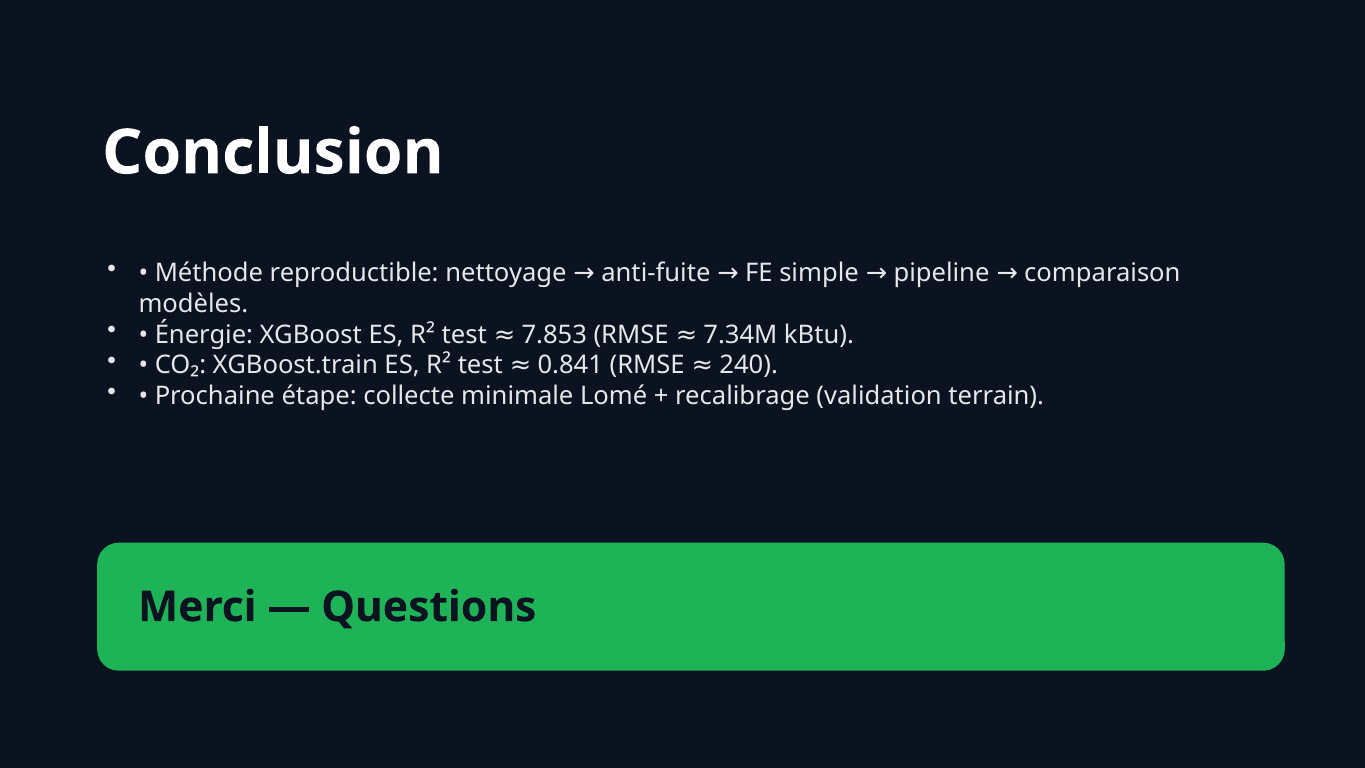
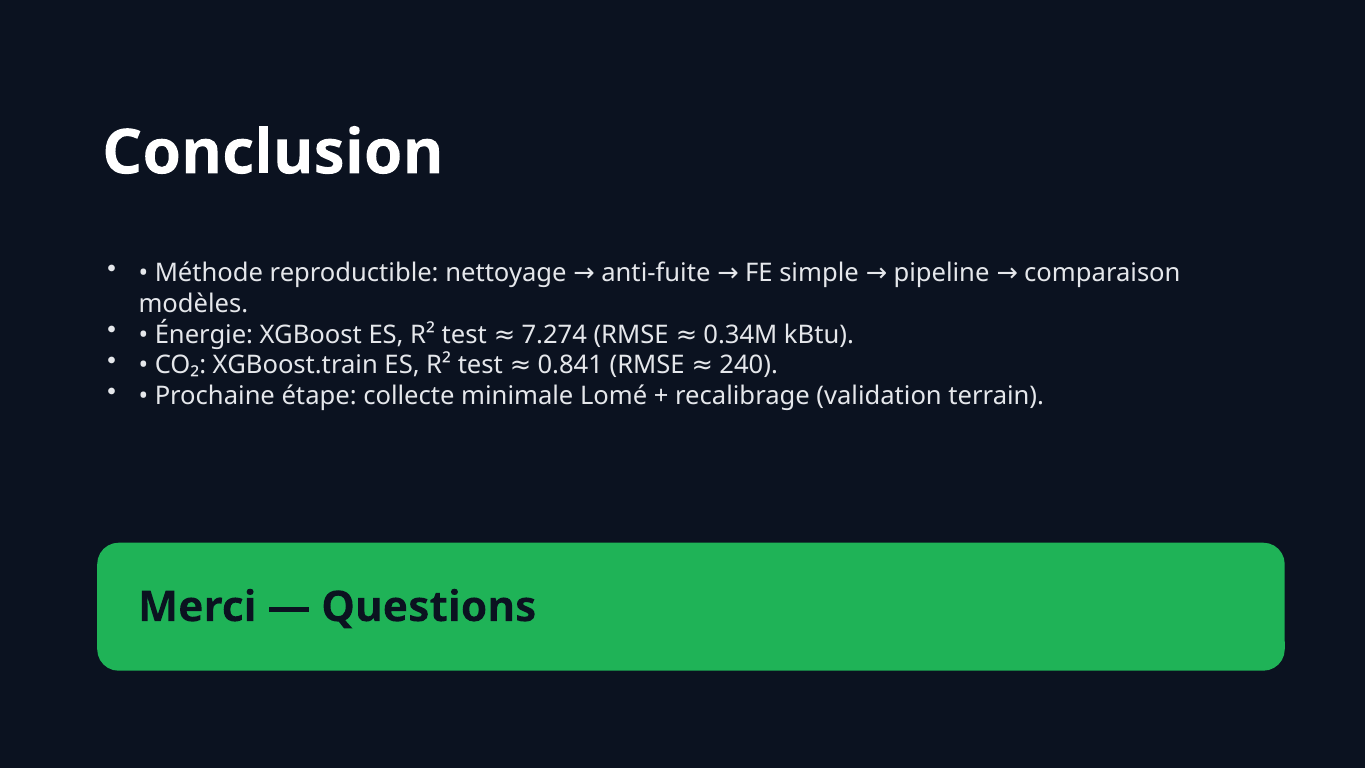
7.853: 7.853 -> 7.274 (554, 334)
7.34M: 7.34M -> 0.34M (740, 334)
